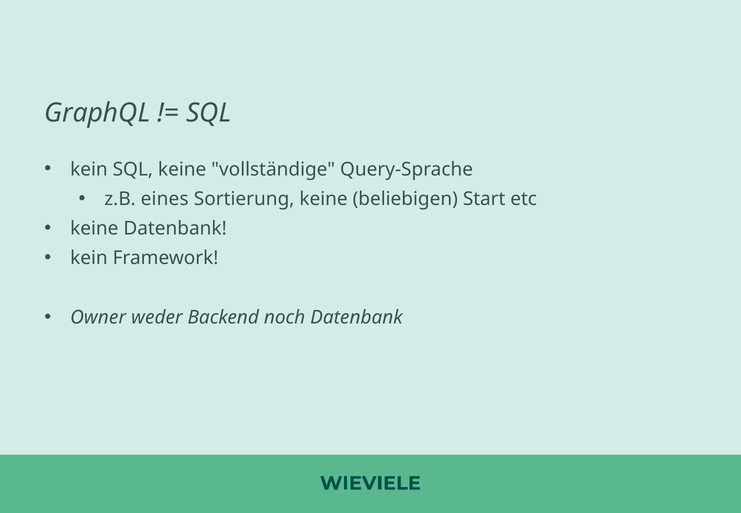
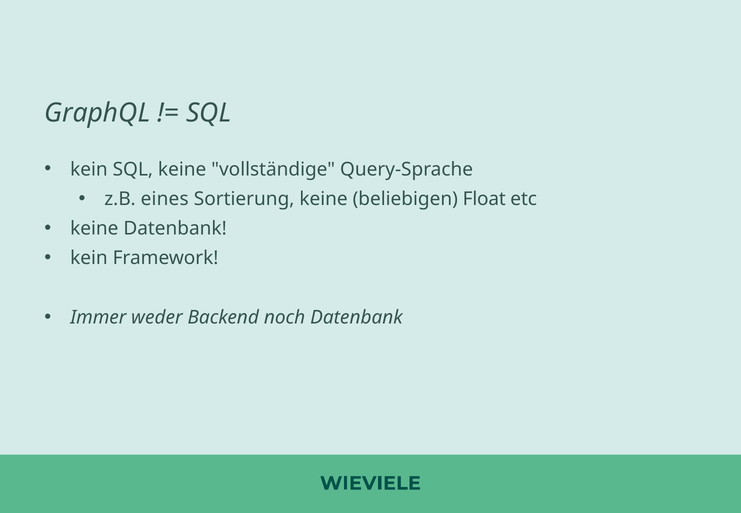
Start: Start -> Float (484, 199)
Owner: Owner -> Immer (98, 317)
